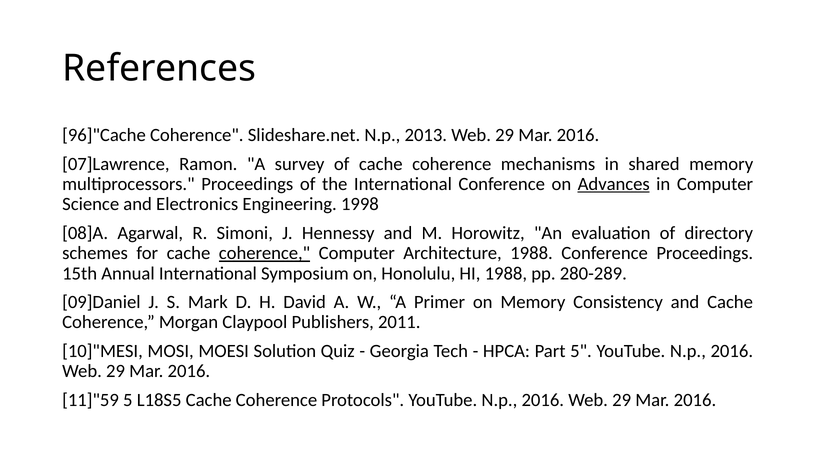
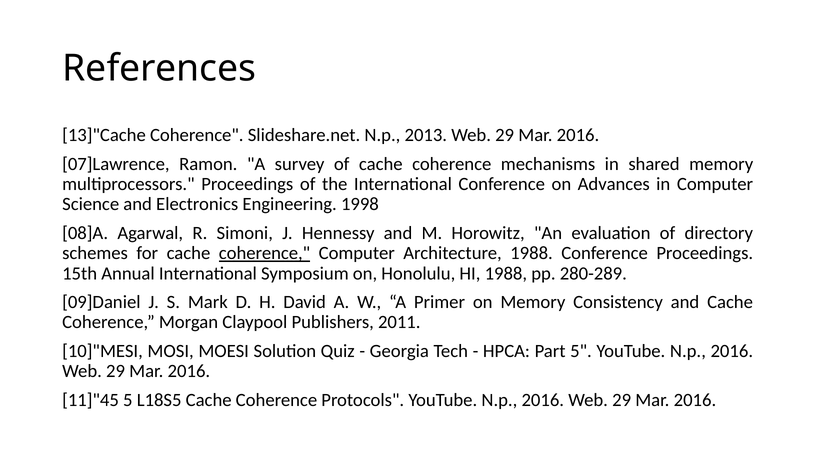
96]"Cache: 96]"Cache -> 13]"Cache (104, 135)
Advances underline: present -> none (614, 184)
11]"59: 11]"59 -> 11]"45 (91, 400)
